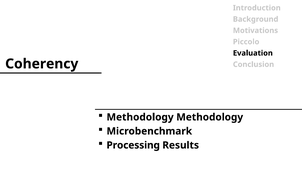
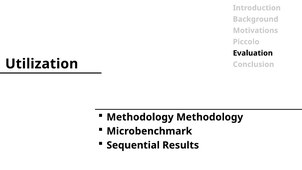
Coherency: Coherency -> Utilization (42, 64)
Processing: Processing -> Sequential (133, 145)
